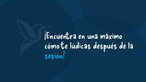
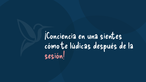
¡Encuentra: ¡Encuentra -> ¡Conciencia (60, 36)
máximo: máximo -> sientes (111, 36)
sesión colour: light blue -> pink (55, 56)
